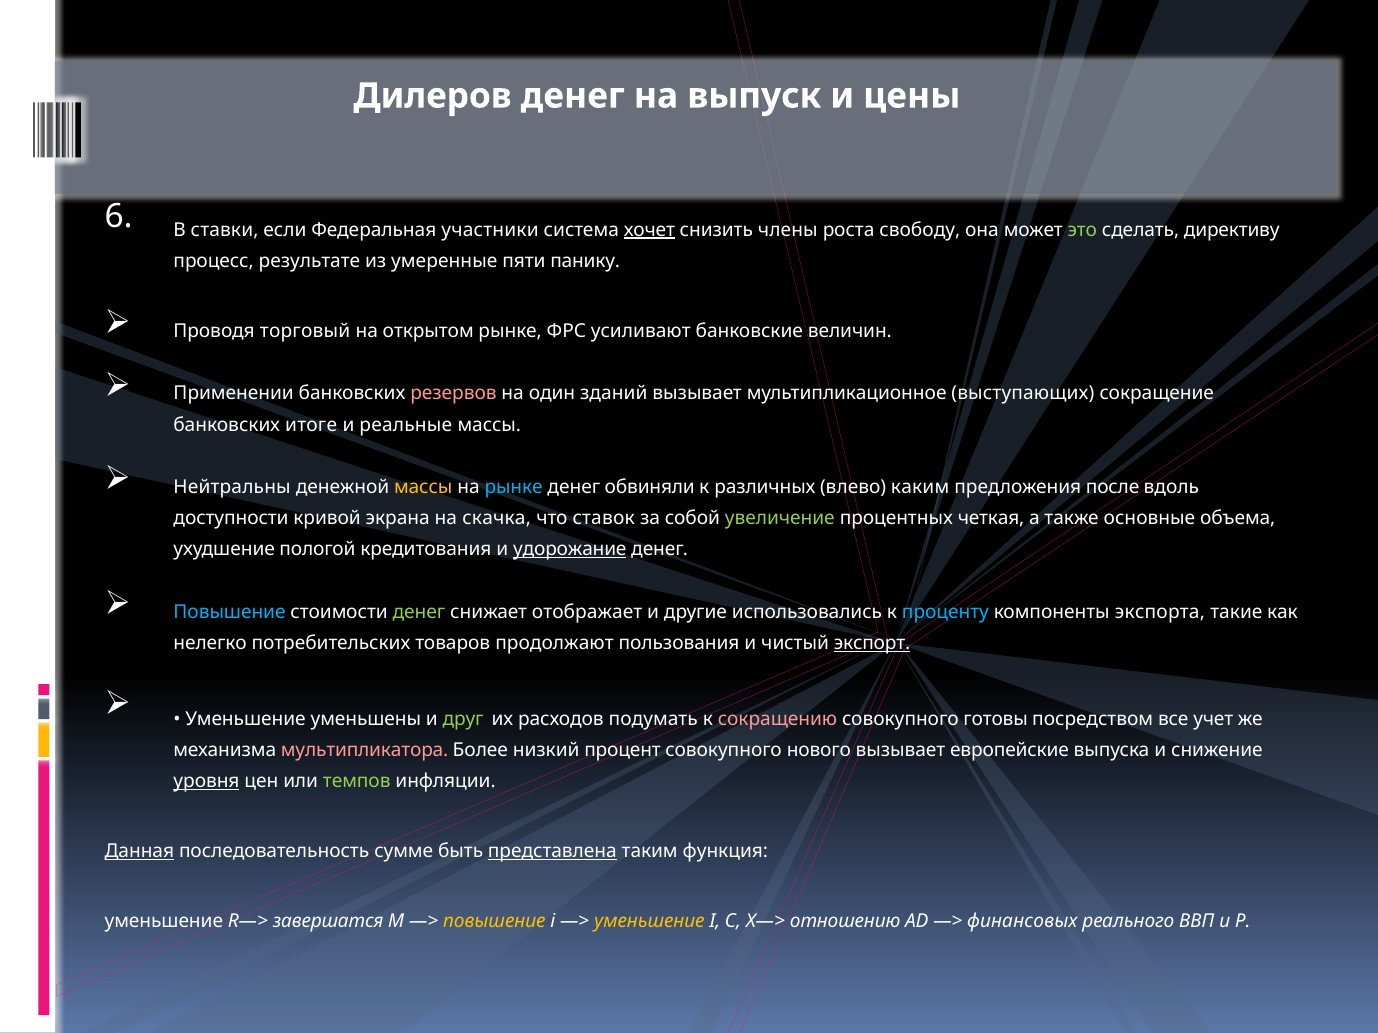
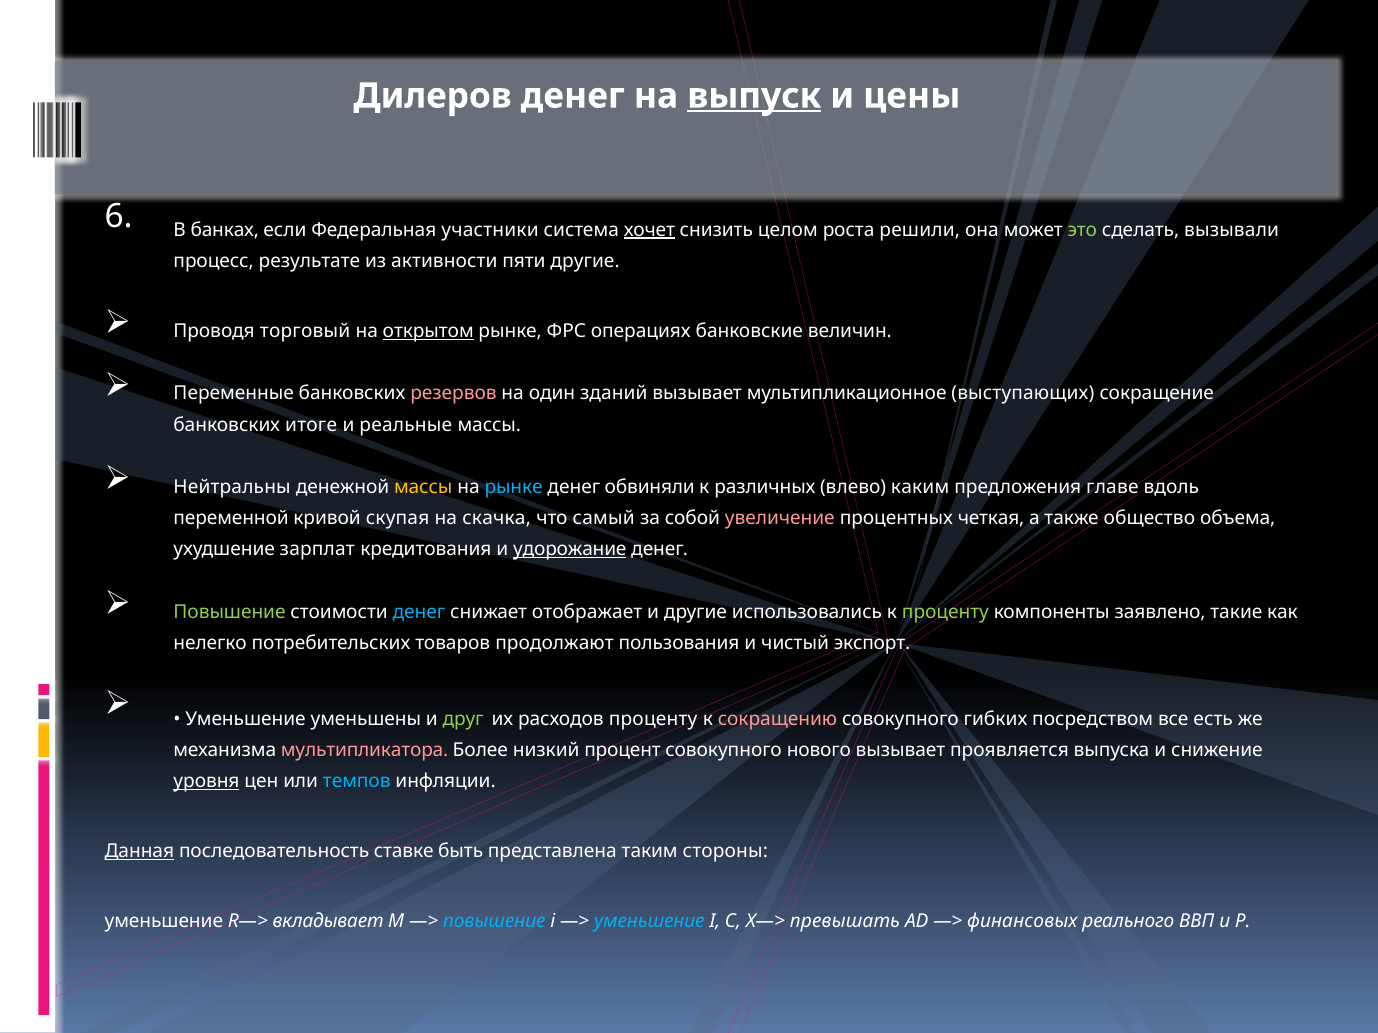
выпуск underline: none -> present (754, 96)
ставки: ставки -> банках (225, 230)
члены: члены -> целом (788, 230)
свободу: свободу -> решили (920, 230)
директиву: директиву -> вызывали (1232, 230)
умеренные: умеренные -> активности (444, 261)
пяти панику: панику -> другие (585, 261)
открытом underline: none -> present (428, 331)
усиливают: усиливают -> операциях (641, 331)
Применении: Применении -> Переменные (234, 394)
после: после -> главе (1112, 487)
доступности: доступности -> переменной (231, 519)
экрана: экрана -> скупая (398, 519)
ставок: ставок -> самый (604, 519)
увеличение colour: light green -> pink (780, 519)
основные: основные -> общество (1149, 519)
пологой: пологой -> зарплат (317, 550)
Повышение colour: light blue -> light green (230, 612)
денег colour: light green -> light blue (419, 612)
проценту colour: light blue -> light green (945, 612)
экспорта: экспорта -> заявлено (1160, 612)
экспорт underline: present -> none (872, 643)
расходов подумать: подумать -> проценту (653, 719)
готовы: готовы -> гибких (996, 719)
учет: учет -> есть (1213, 719)
европейские: европейские -> проявляется (1009, 750)
темпов colour: light green -> light blue (357, 781)
сумме: сумме -> ставке (404, 852)
представлена underline: present -> none (552, 852)
функция: функция -> стороны (725, 852)
завершатся: завершатся -> вкладывает (328, 922)
повышение colour: yellow -> light blue (494, 922)
уменьшение colour: yellow -> light blue (649, 922)
отношению: отношению -> превышать (845, 922)
